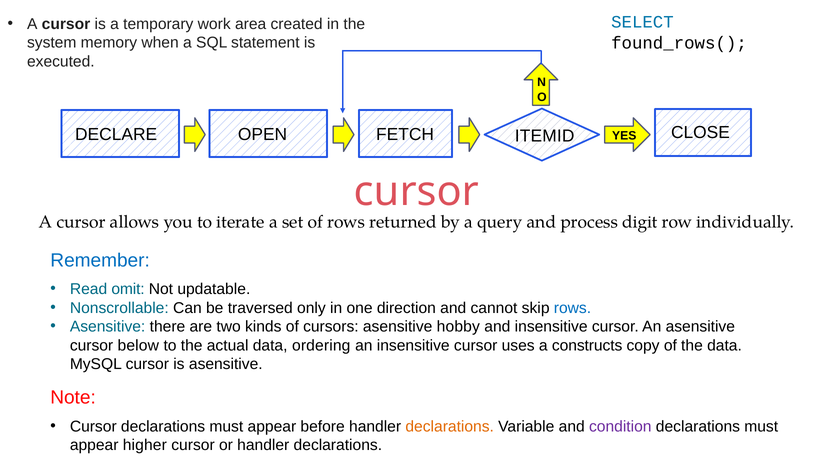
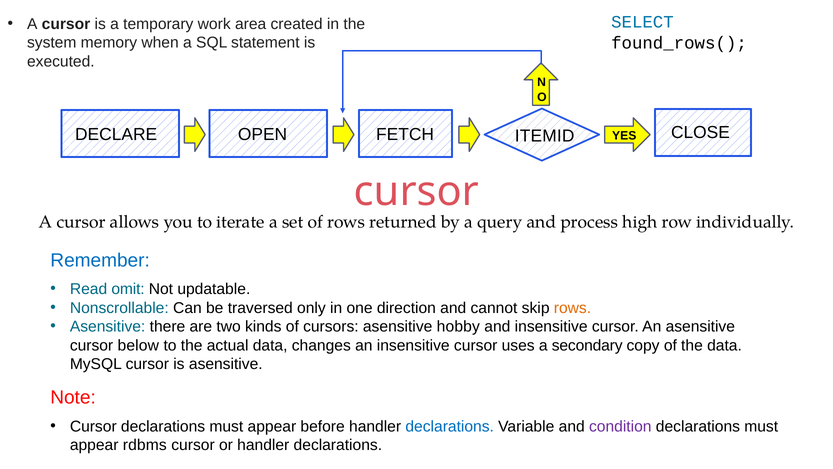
digit: digit -> high (640, 222)
rows colour: blue -> orange (572, 308)
ordering: ordering -> changes (321, 345)
constructs: constructs -> secondary (587, 345)
declarations colour: orange -> blue (450, 426)
higher: higher -> rdbms (145, 445)
